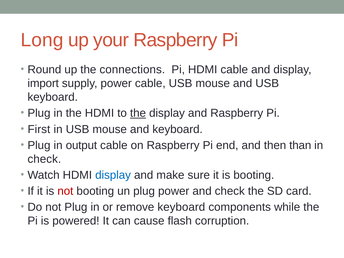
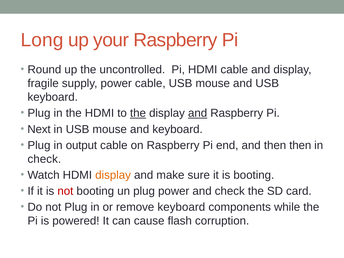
connections: connections -> uncontrolled (132, 70)
import: import -> fragile (43, 83)
and underline: none -> present (198, 113)
First: First -> Next (39, 129)
then than: than -> then (300, 145)
display colour: blue -> orange (113, 175)
